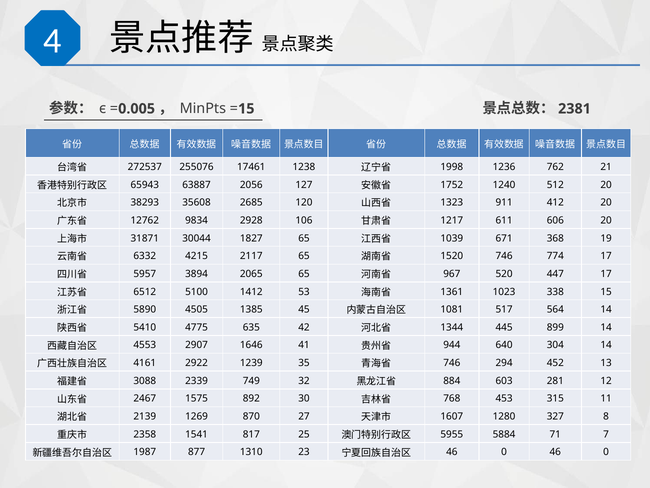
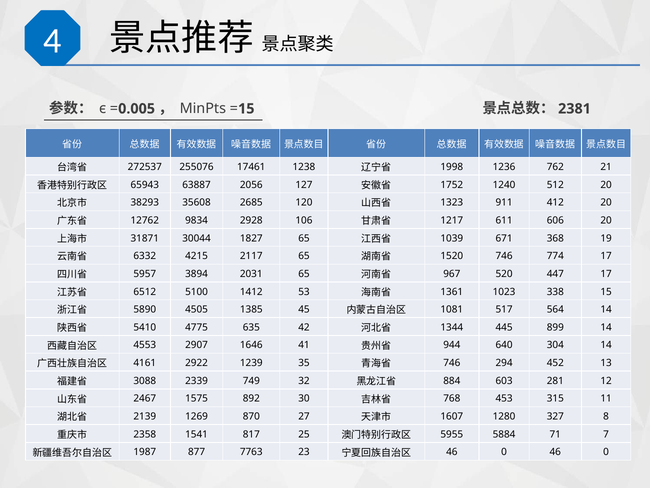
2065: 2065 -> 2031 (251, 274)
1310: 1310 -> 7763 (251, 452)
